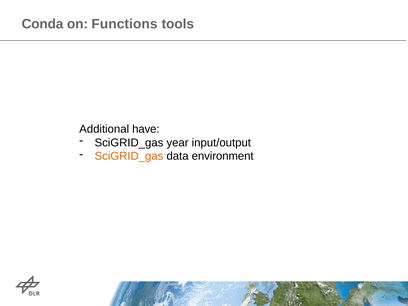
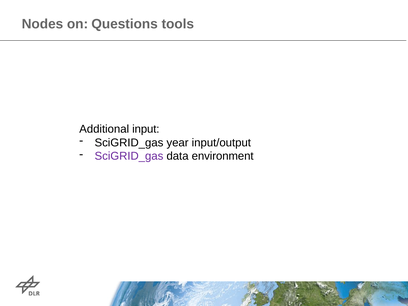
Conda: Conda -> Nodes (42, 24)
Functions: Functions -> Questions (125, 24)
have: have -> input (146, 129)
SciGRID_gas colour: orange -> purple (129, 156)
